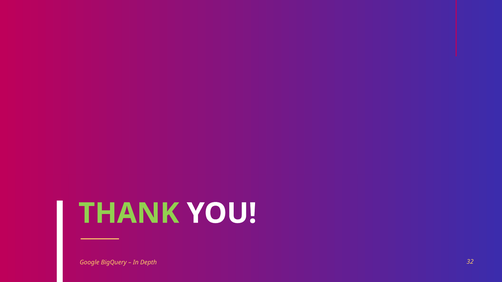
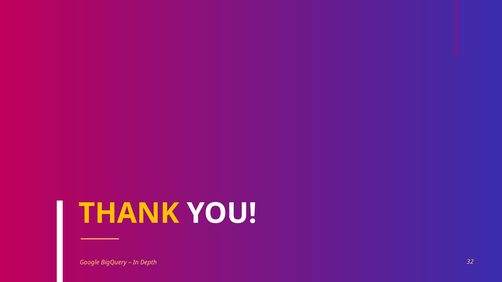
THANK colour: light green -> yellow (129, 214)
